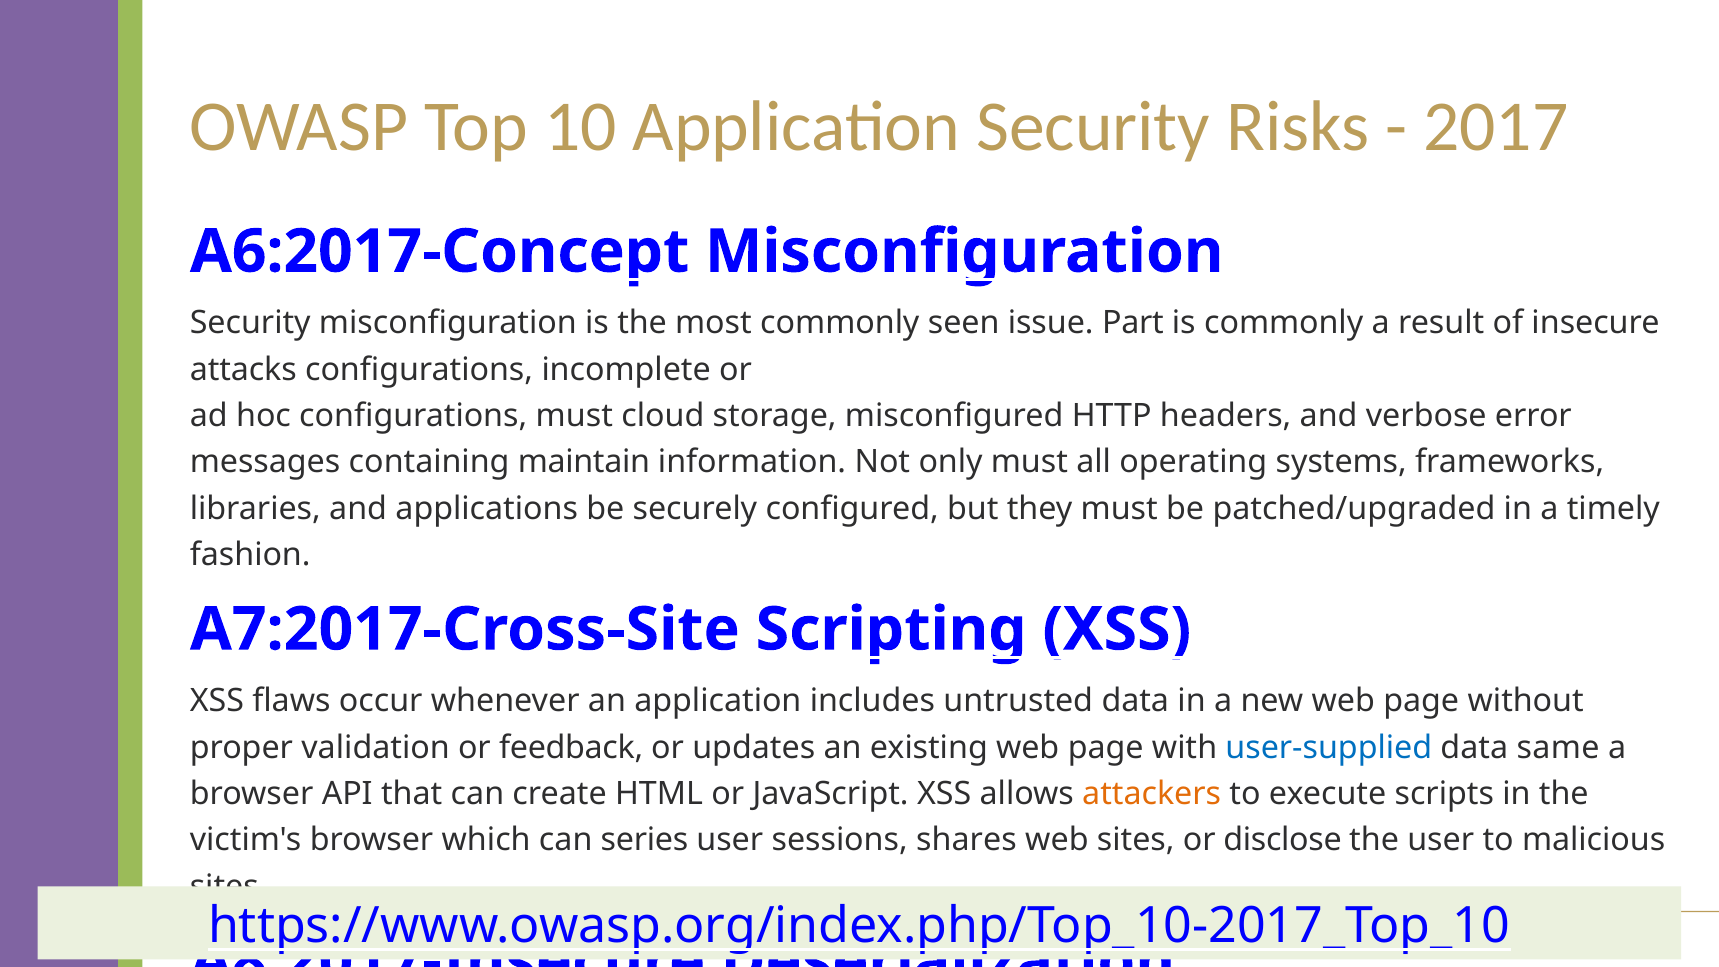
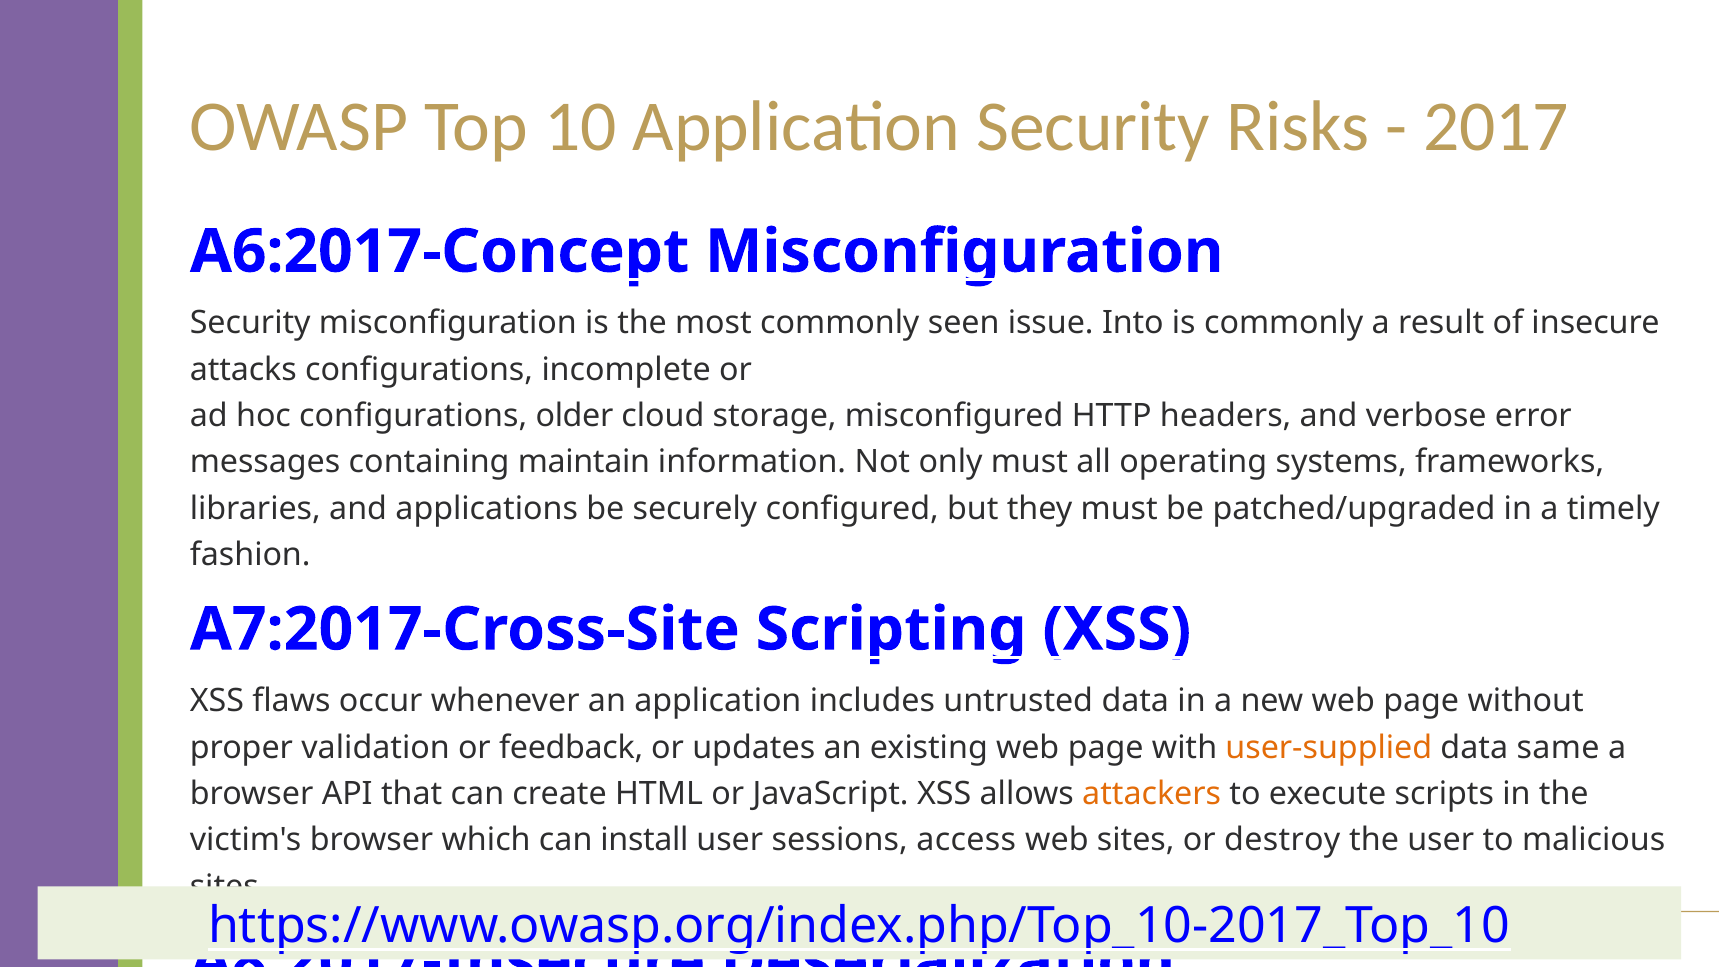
Part: Part -> Into (1133, 323)
configurations must: must -> older (574, 416)
user-supplied colour: blue -> orange (1329, 747)
series: series -> install (645, 840)
shares: shares -> access (966, 840)
sites or disclose: disclose -> destroy (1282, 840)
